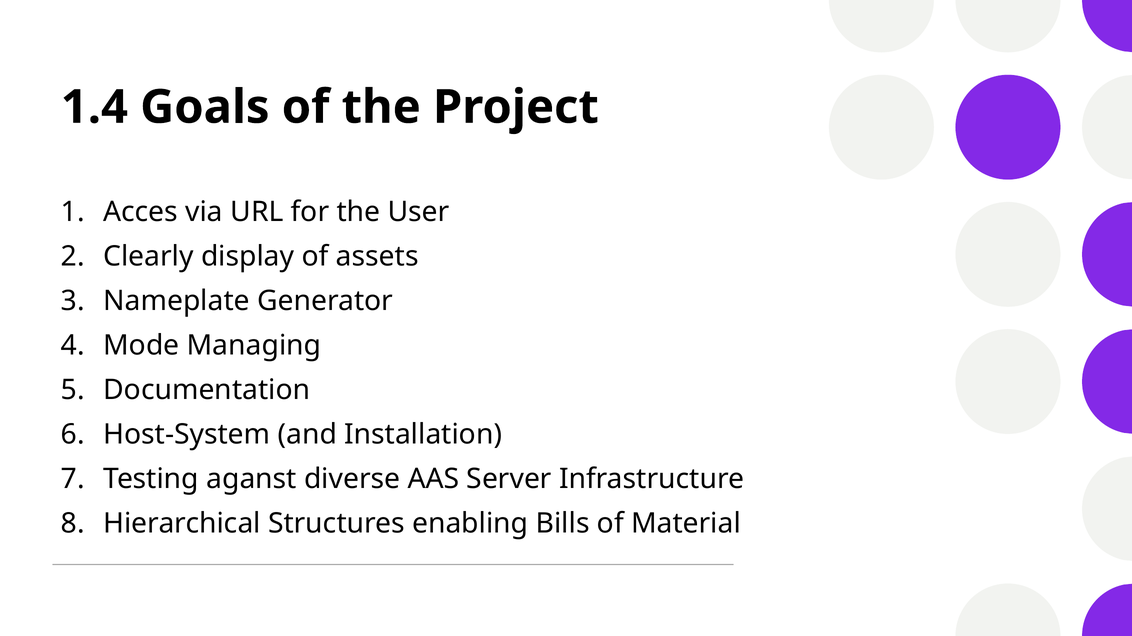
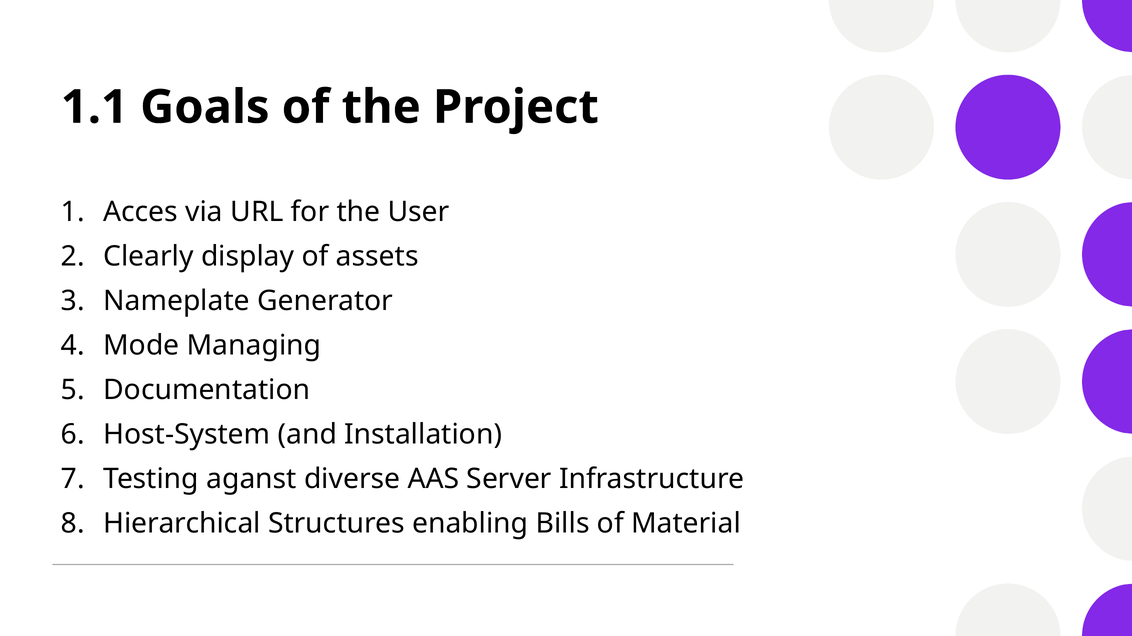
1.4: 1.4 -> 1.1 (94, 107)
